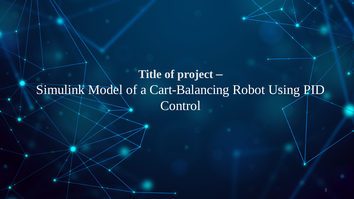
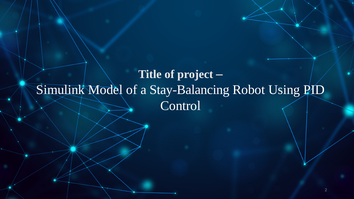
Cart-Balancing: Cart-Balancing -> Stay-Balancing (190, 90)
